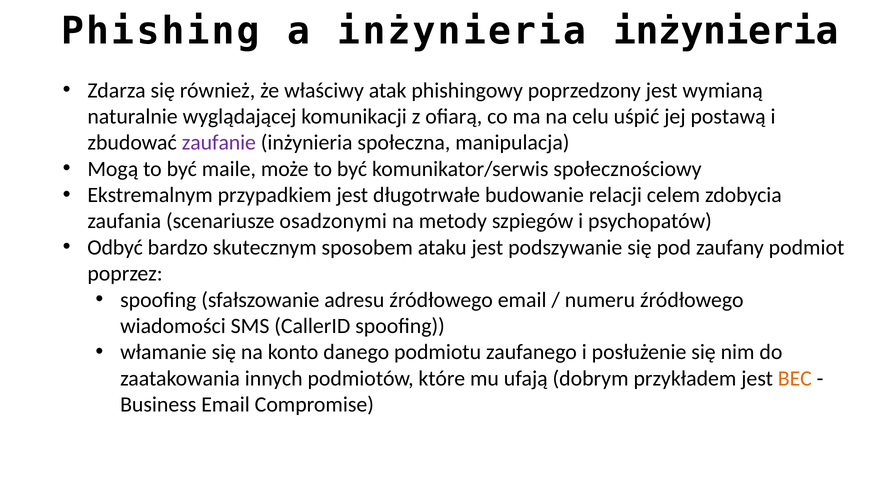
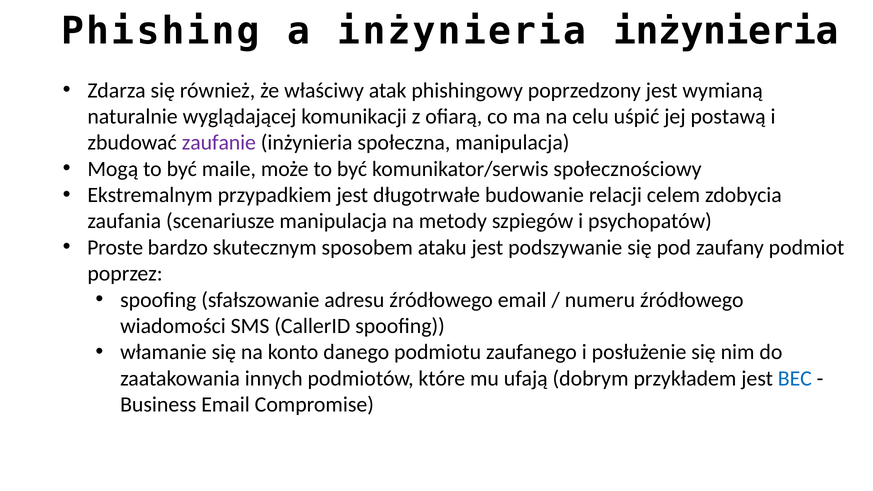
scenariusze osadzonymi: osadzonymi -> manipulacja (333, 221)
Odbyć: Odbyć -> Proste (115, 248)
BEC colour: orange -> blue (795, 378)
